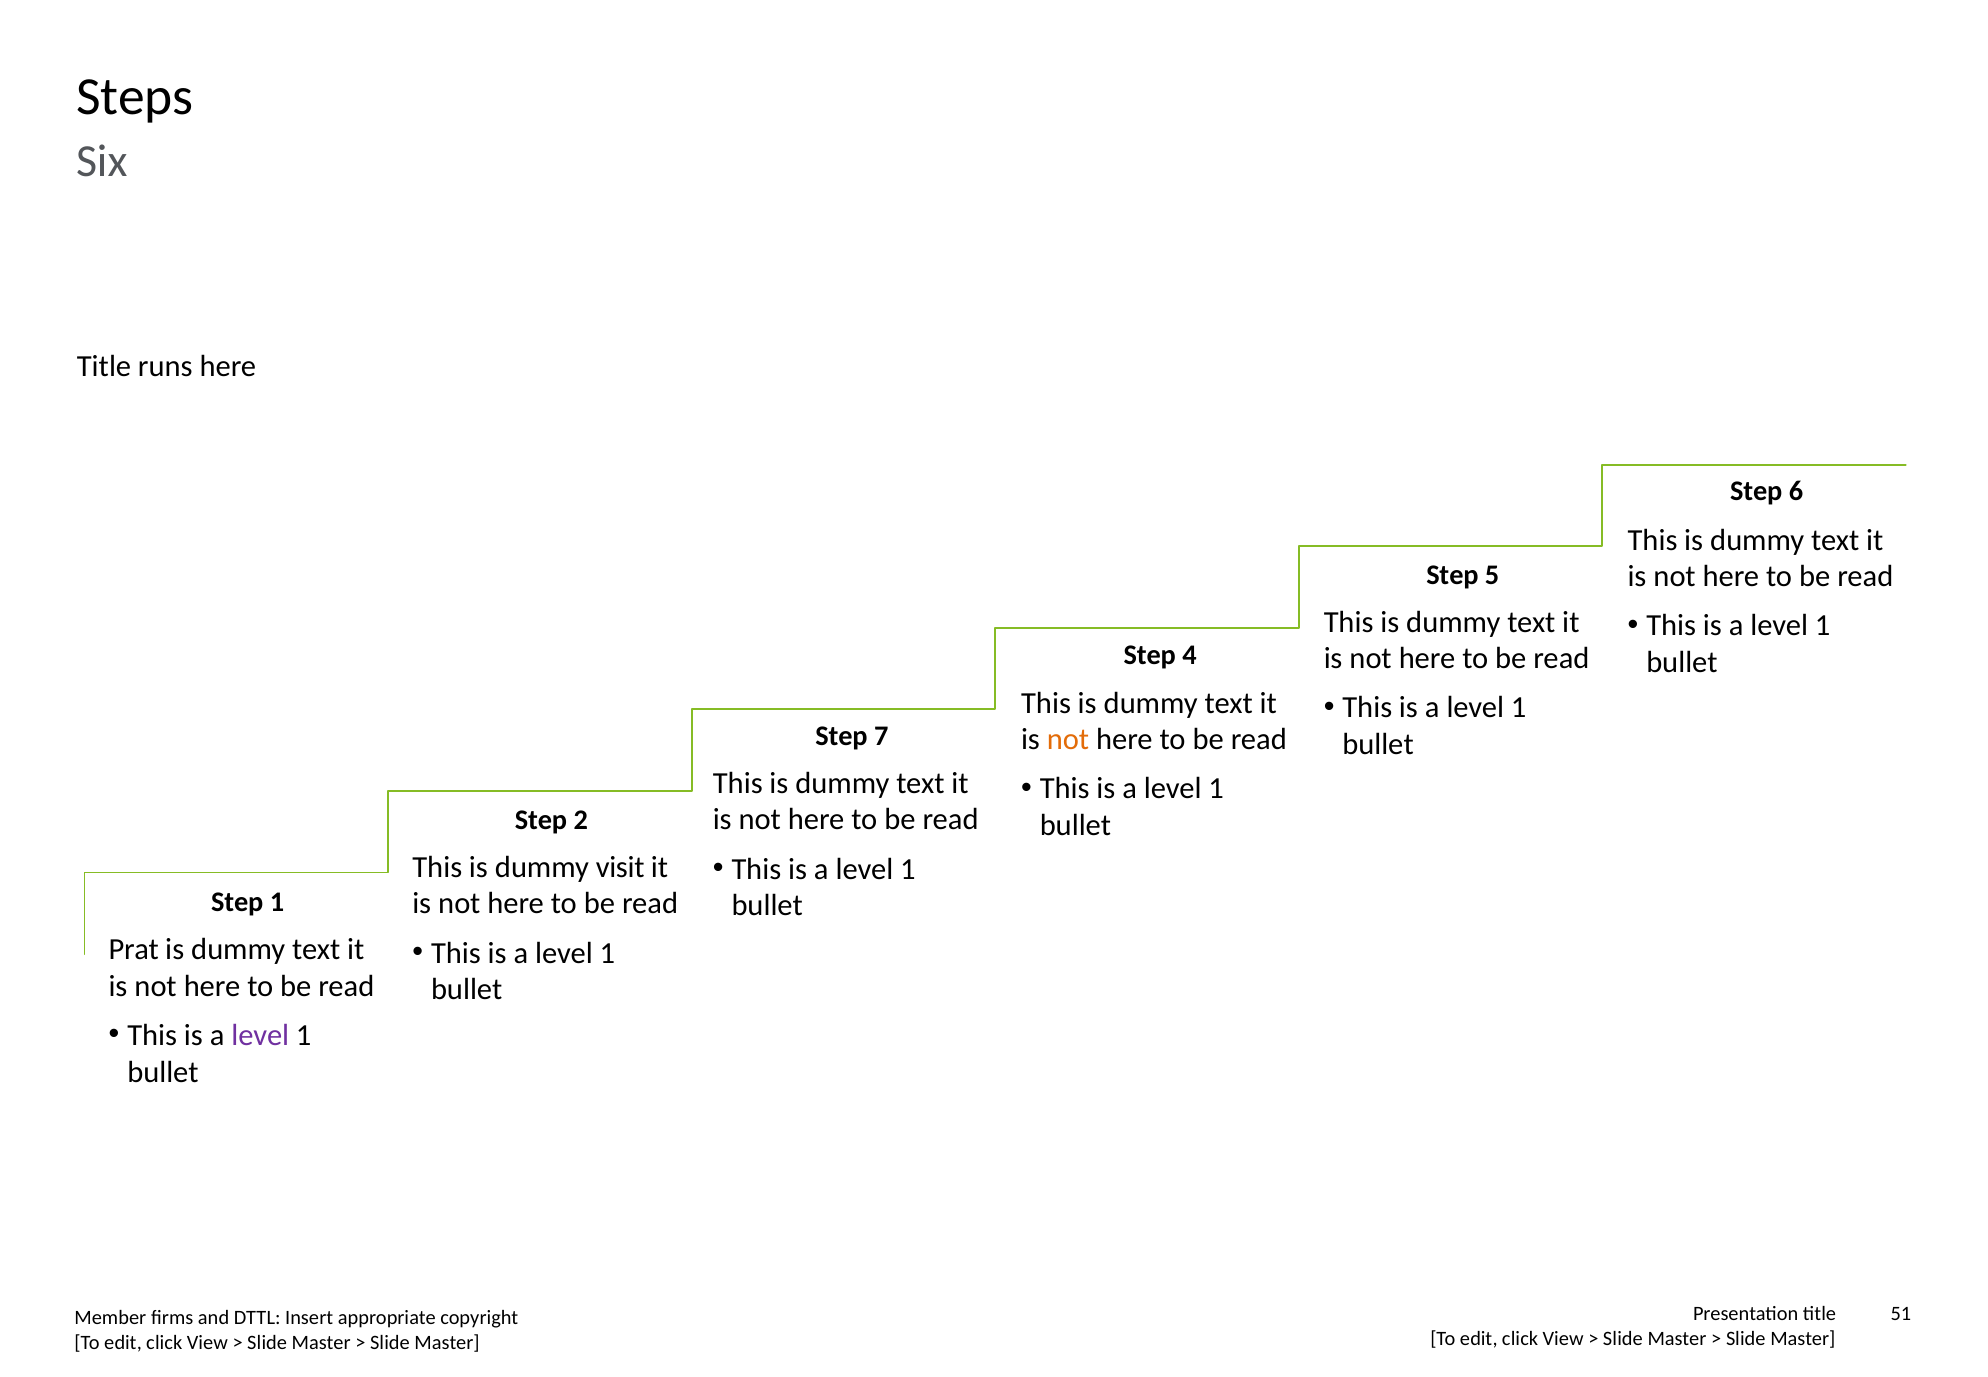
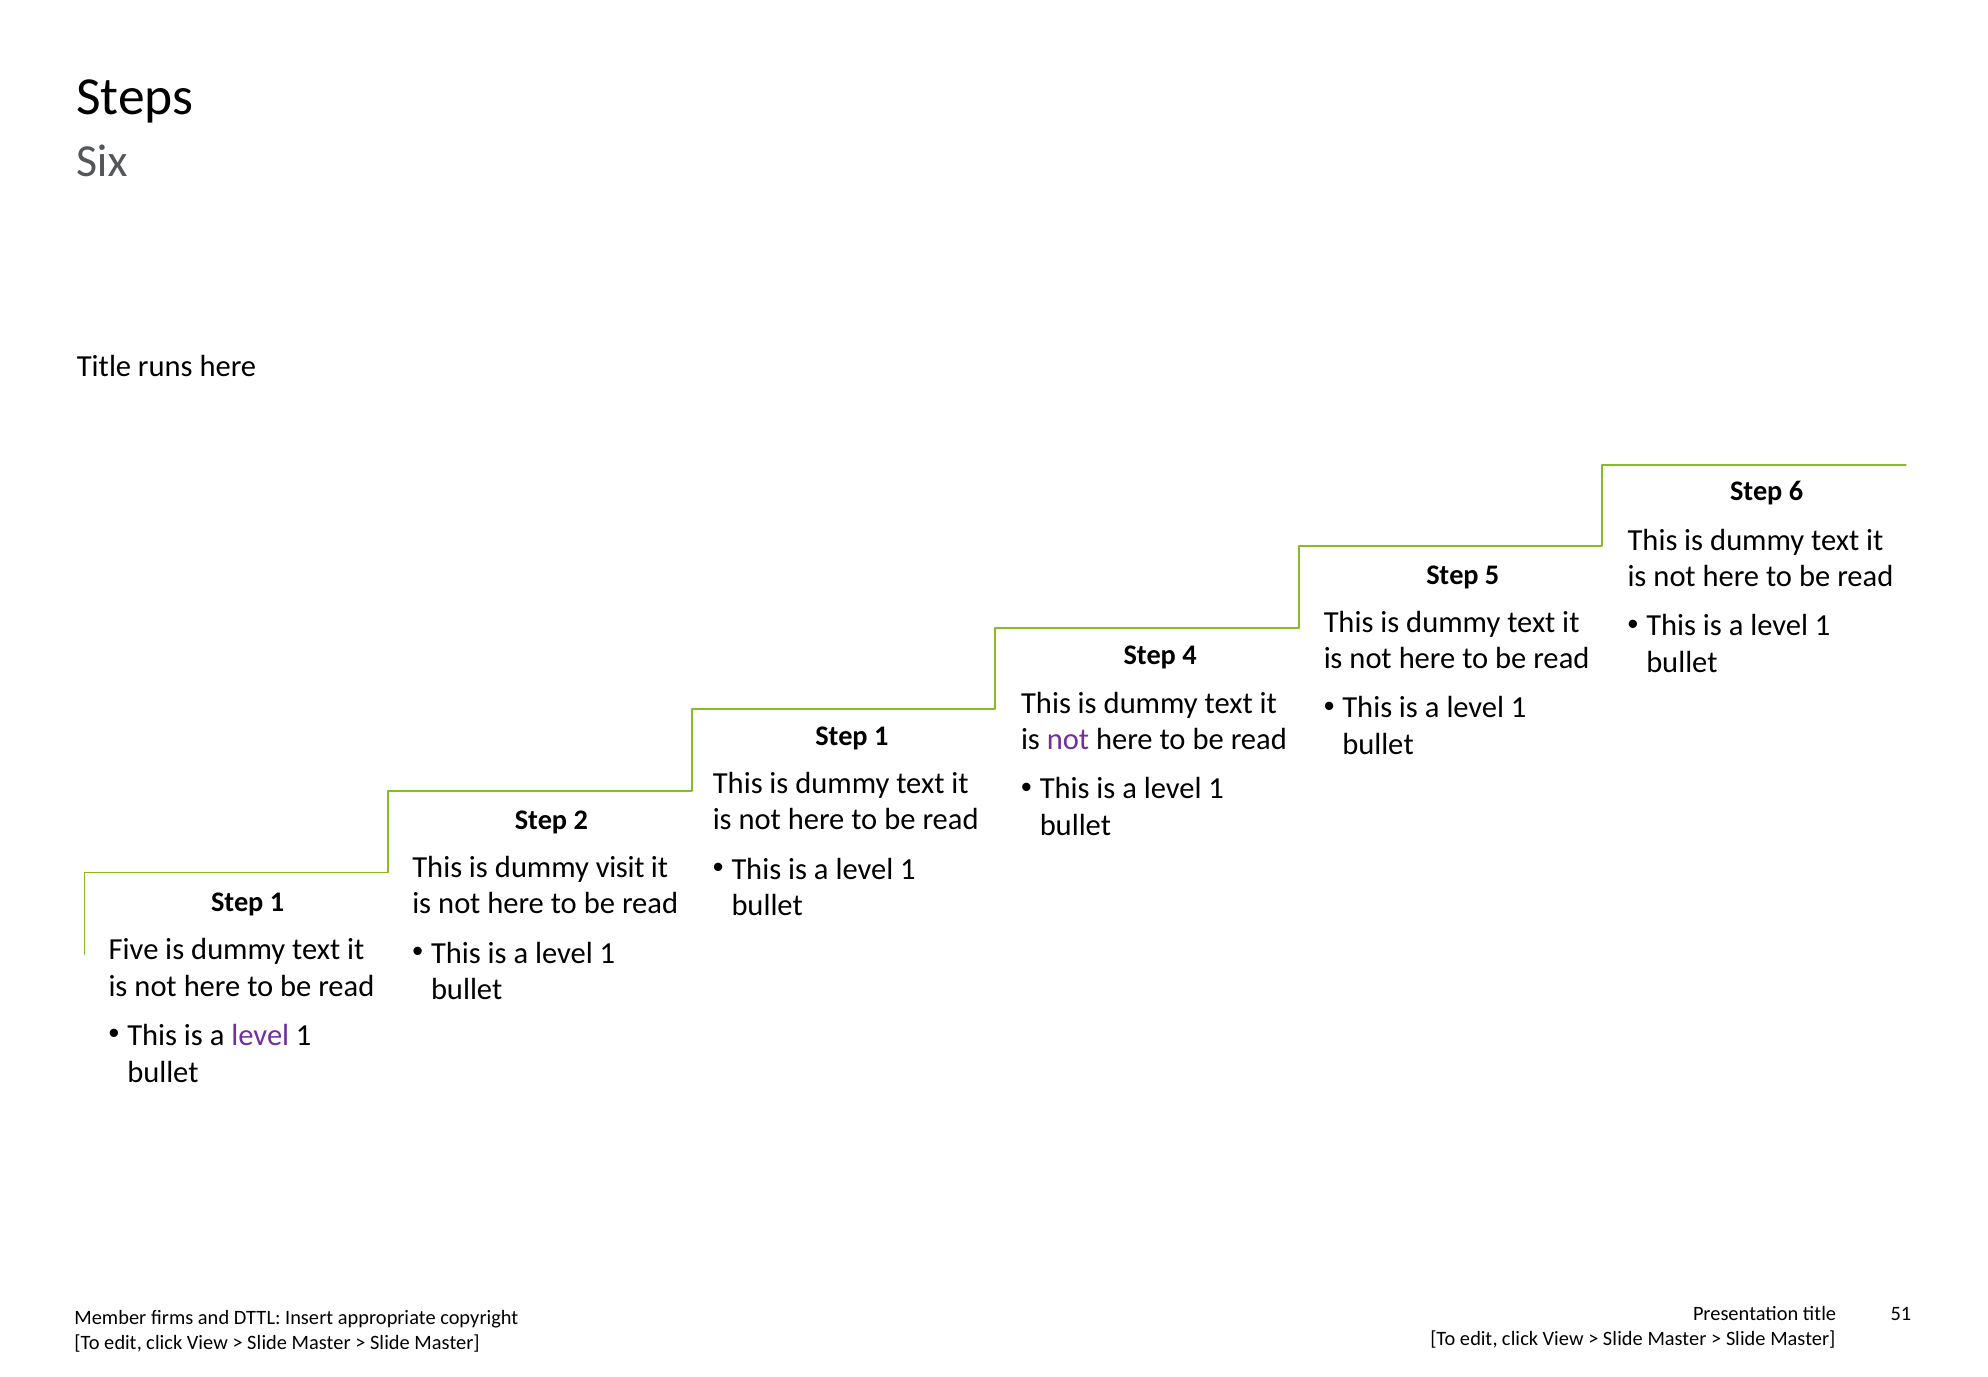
7: 7 -> 1 (881, 736)
not colour: orange -> purple (1068, 739)
Prat: Prat -> Five (134, 949)
